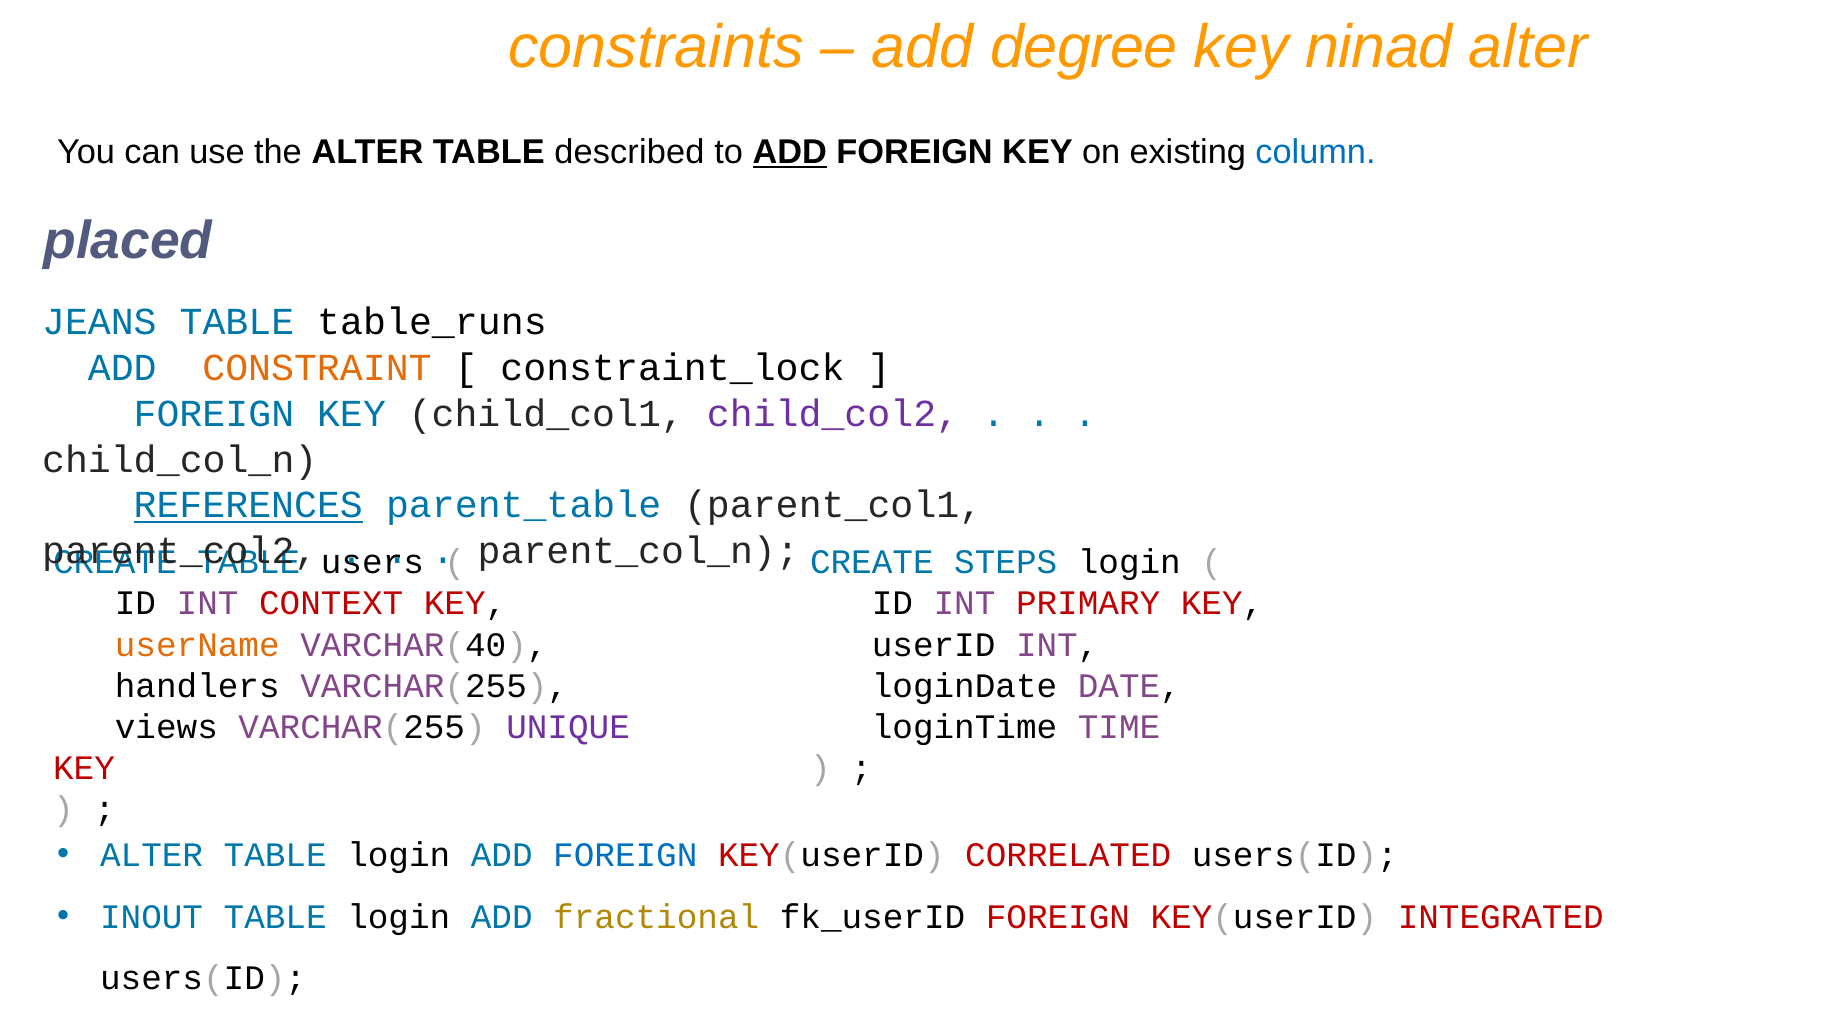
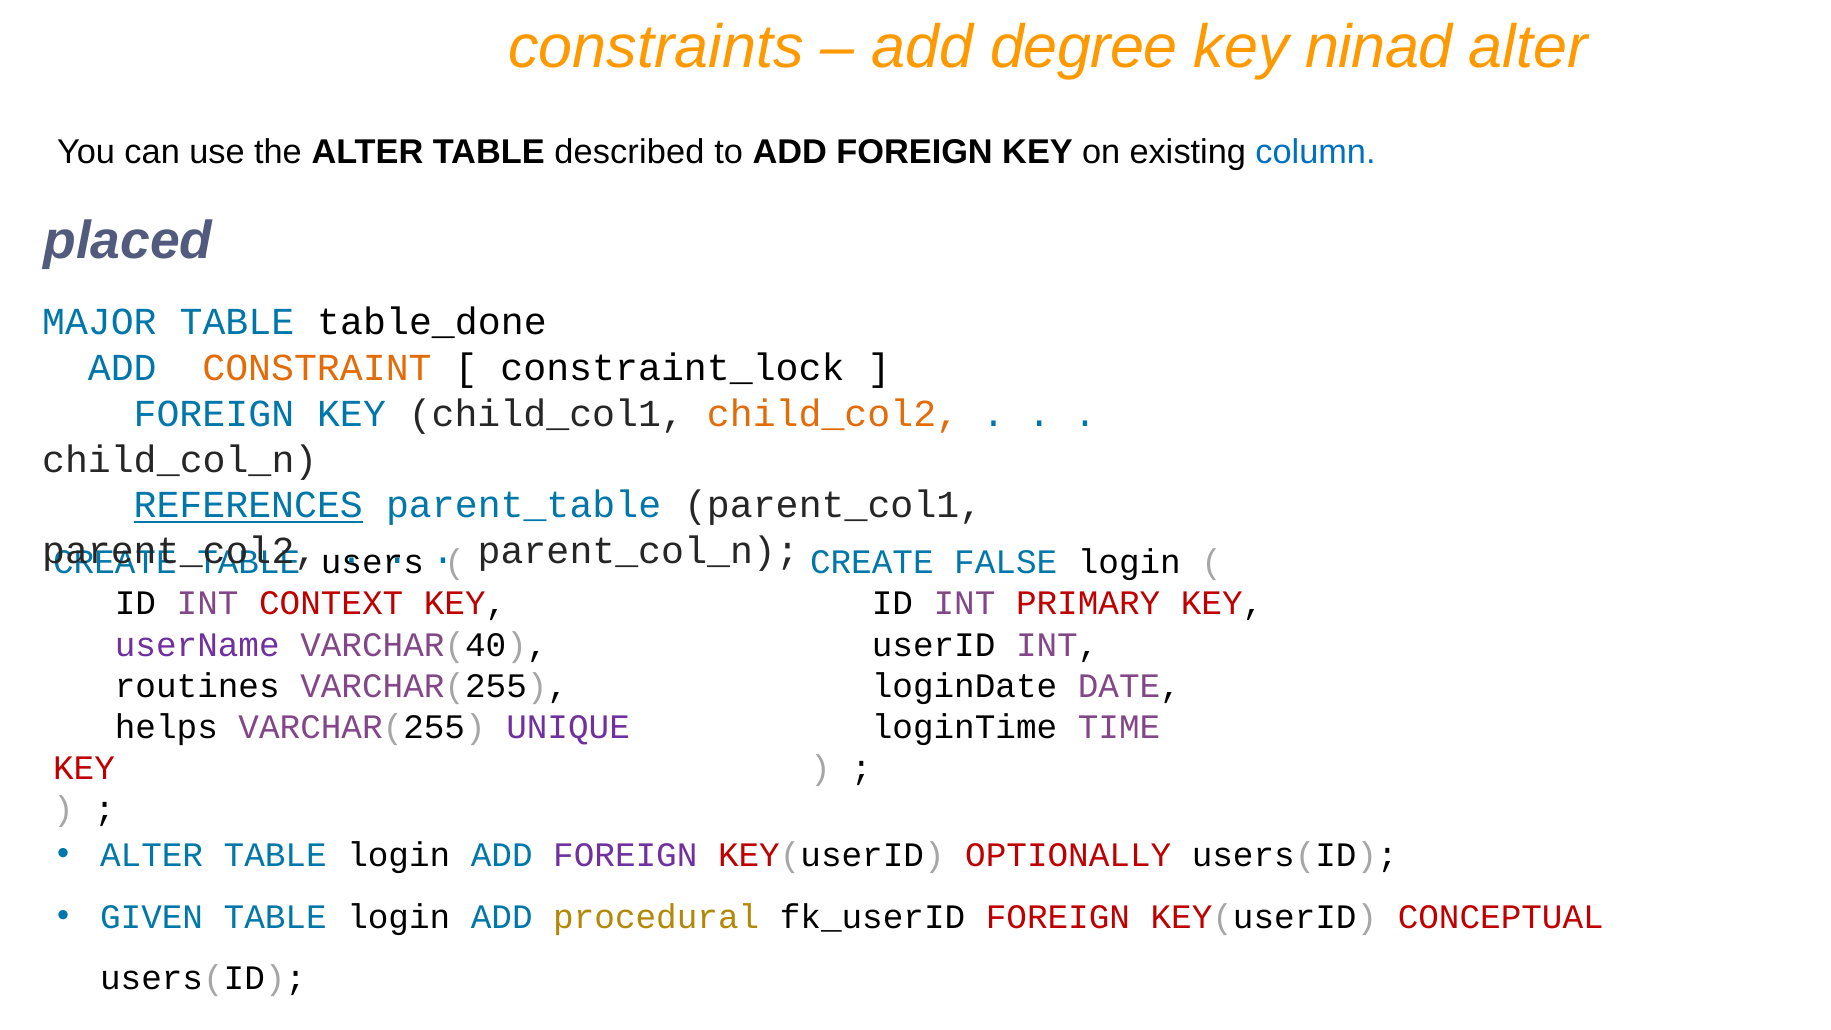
ADD underline: present -> none (790, 153)
JEANS: JEANS -> MAJOR (99, 322)
table_runs: table_runs -> table_done (432, 322)
child_col2 colour: purple -> orange (833, 414)
STEPS: STEPS -> FALSE (1006, 562)
userName colour: orange -> purple (197, 645)
handlers: handlers -> routines (197, 686)
views: views -> helps (166, 727)
FOREIGN colour: blue -> purple (625, 855)
CORRELATED: CORRELATED -> OPTIONALLY (1068, 855)
INOUT: INOUT -> GIVEN (152, 917)
fractional: fractional -> procedural (656, 917)
INTEGRATED: INTEGRATED -> CONCEPTUAL (1501, 917)
